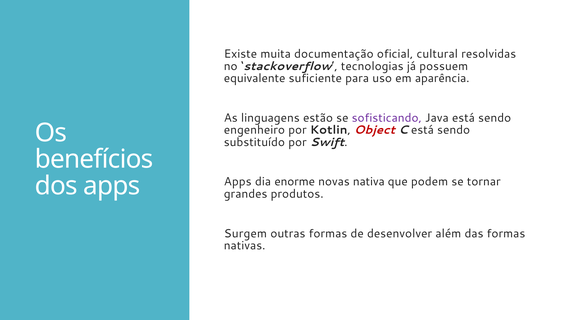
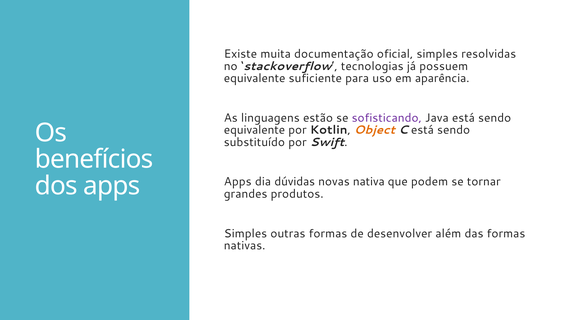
oficial cultural: cultural -> simples (437, 54)
engenheiro: engenheiro -> equivalente (254, 130)
Object colour: red -> orange (375, 130)
enorme: enorme -> dúvidas (295, 182)
Surgem: Surgem -> Simples (245, 234)
